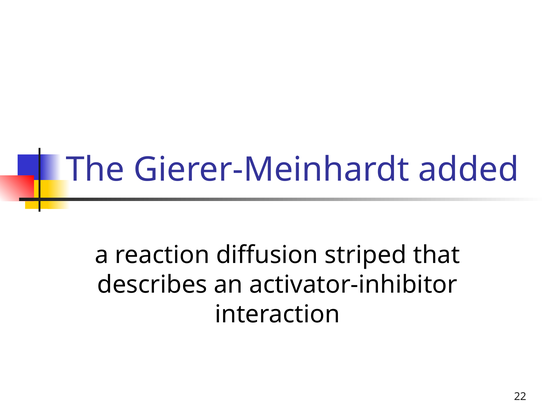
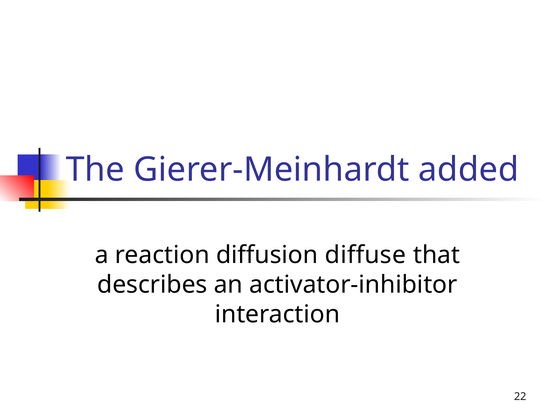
striped: striped -> diffuse (365, 255)
